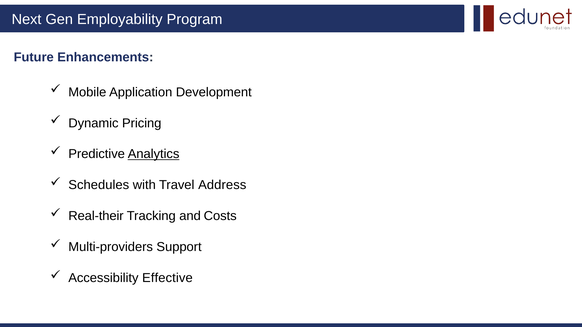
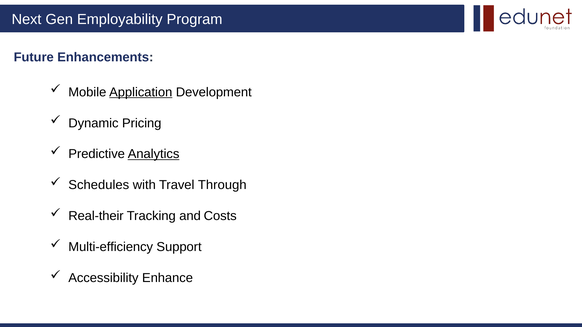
Application underline: none -> present (141, 92)
Address: Address -> Through (222, 185)
Multi-providers: Multi-providers -> Multi-efficiency (111, 247)
Effective: Effective -> Enhance (168, 278)
